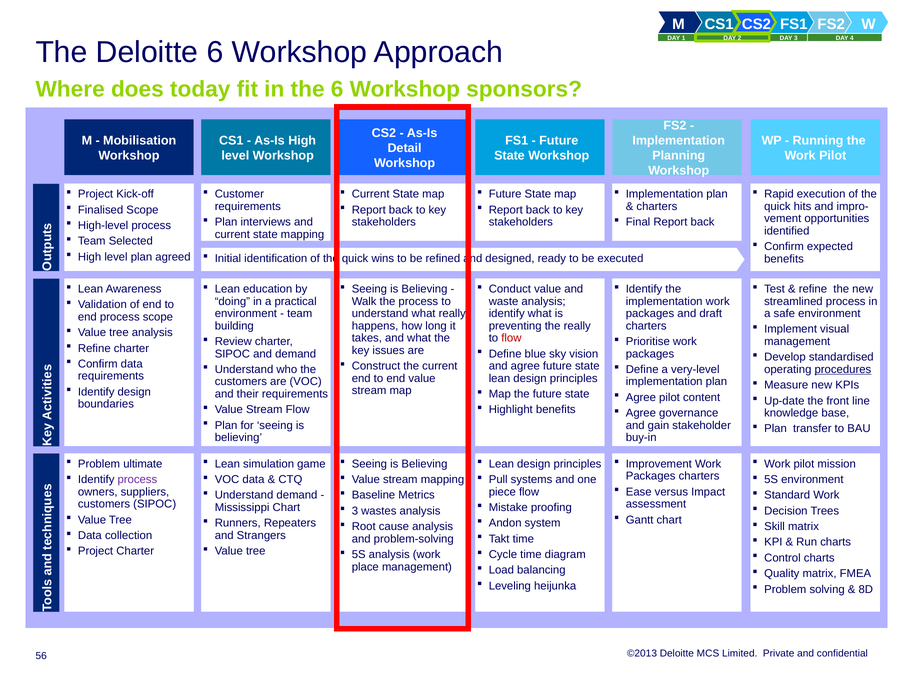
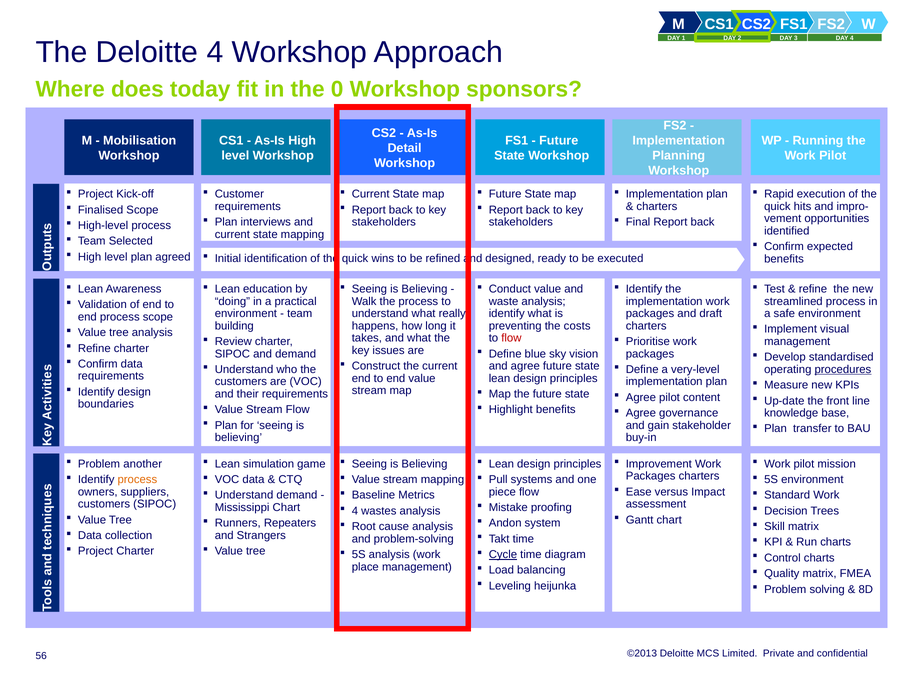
Deloitte 6: 6 -> 4 (215, 52)
the 6: 6 -> 0 (337, 89)
the really: really -> costs (577, 326)
ultimate: ultimate -> another (143, 464)
process colour: purple -> orange (137, 479)
3: 3 -> 4 (355, 511)
Cycle underline: none -> present (503, 554)
